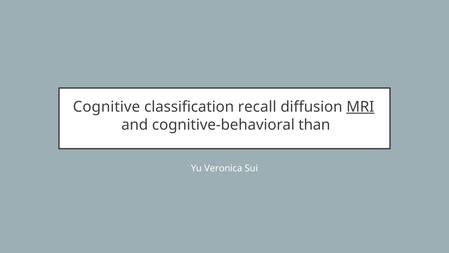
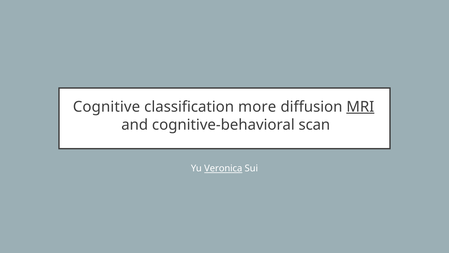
recall: recall -> more (257, 107)
than: than -> scan (314, 125)
Veronica underline: none -> present (223, 168)
